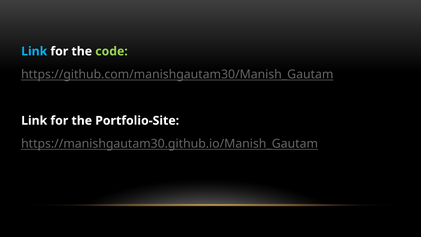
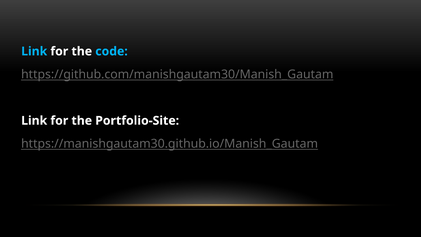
code colour: light green -> light blue (112, 51)
